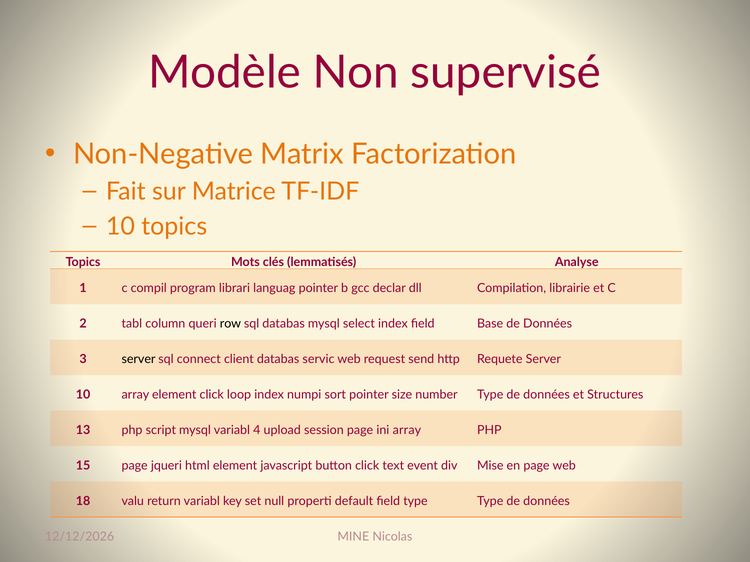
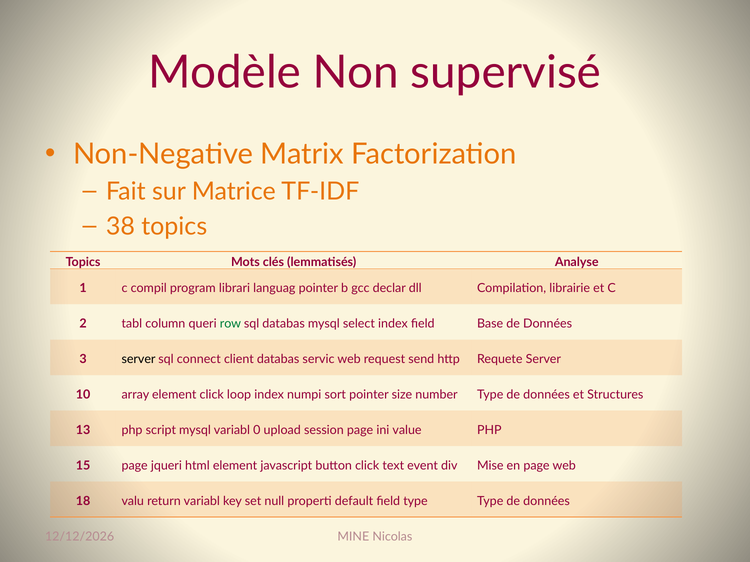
10: 10 -> 38 (120, 227)
row colour: black -> green (230, 324)
4: 4 -> 0 (257, 431)
ini array: array -> value (407, 431)
